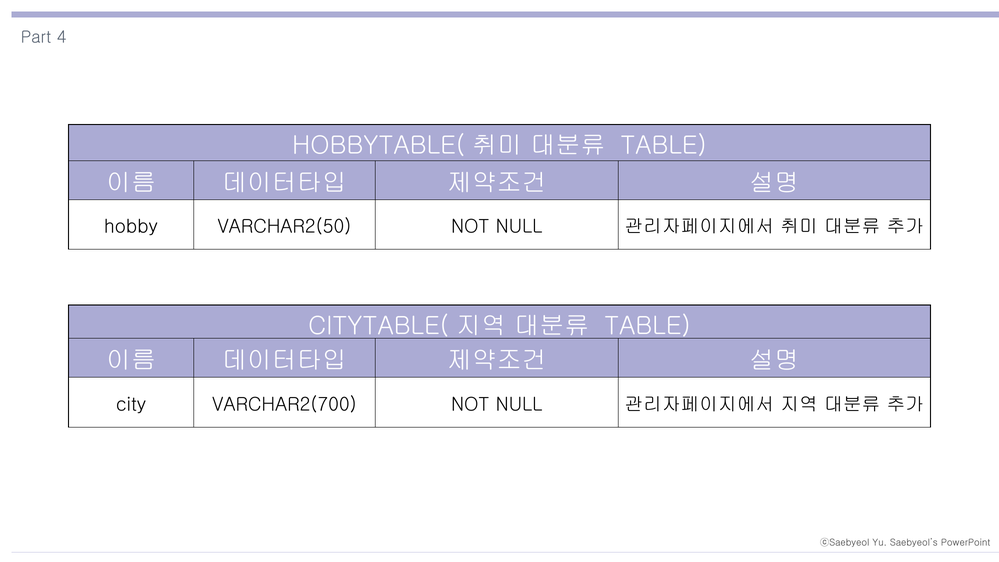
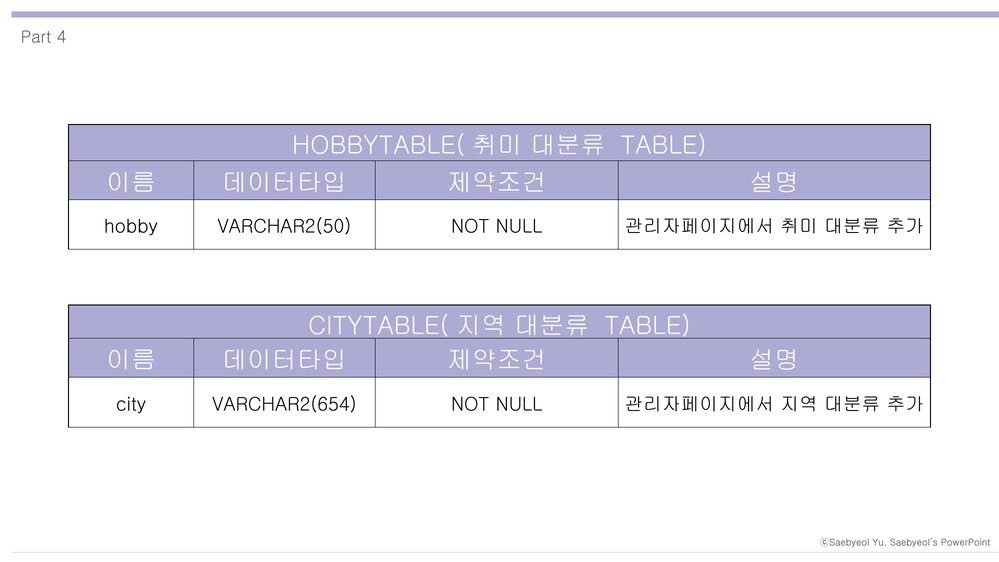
VARCHAR2(700: VARCHAR2(700 -> VARCHAR2(654 (284, 404)
